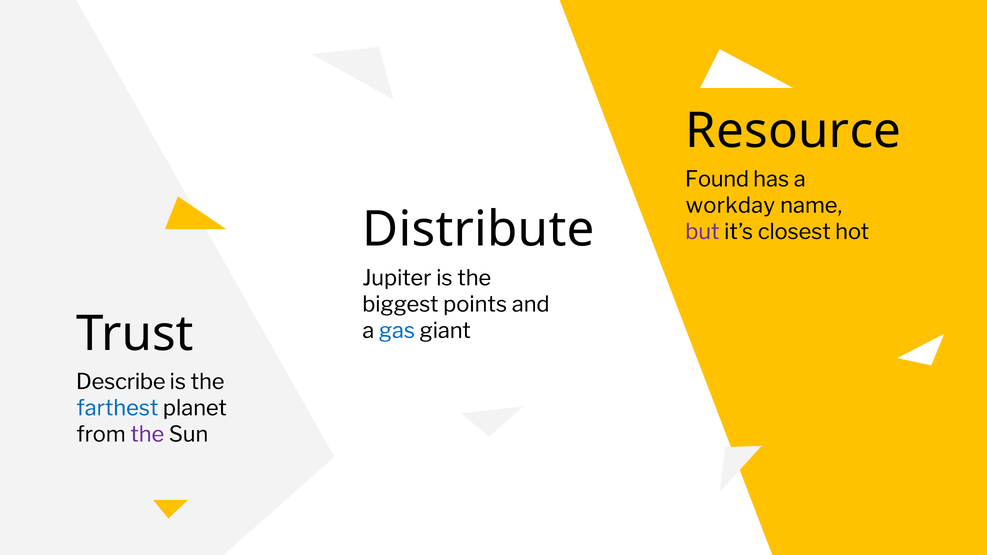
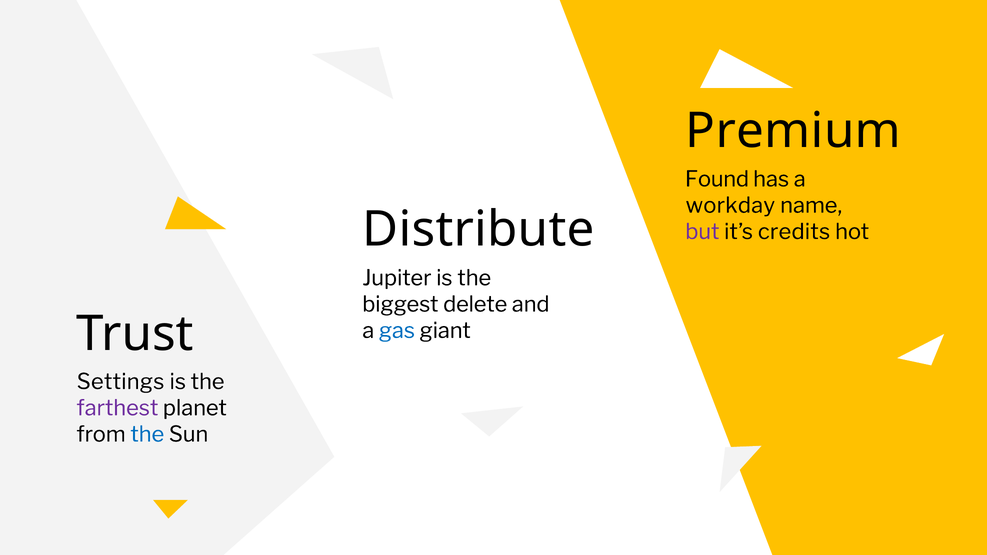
Resource: Resource -> Premium (793, 131)
closest: closest -> credits (794, 232)
points: points -> delete (475, 304)
Describe: Describe -> Settings (121, 382)
farthest colour: blue -> purple (117, 408)
the colour: purple -> blue (147, 435)
